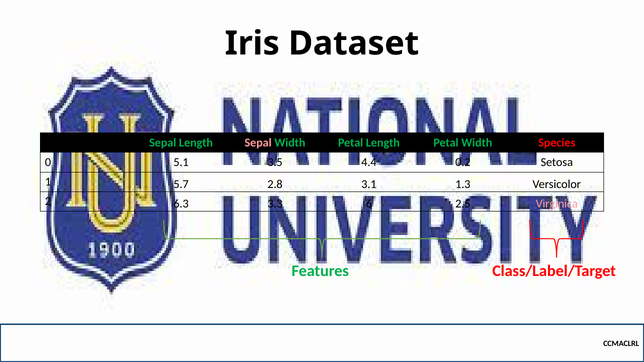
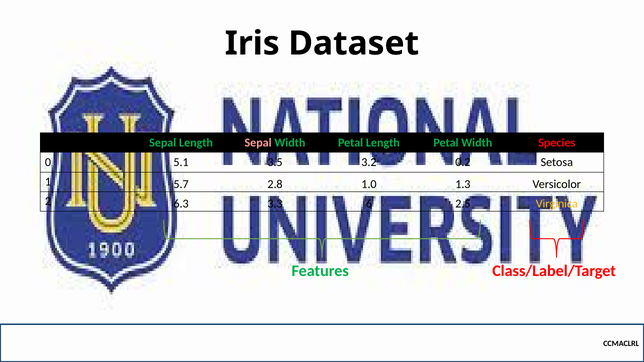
4.4: 4.4 -> 3.2 (369, 162)
3.1: 3.1 -> 1.0 (369, 184)
Virginica colour: pink -> yellow (557, 204)
